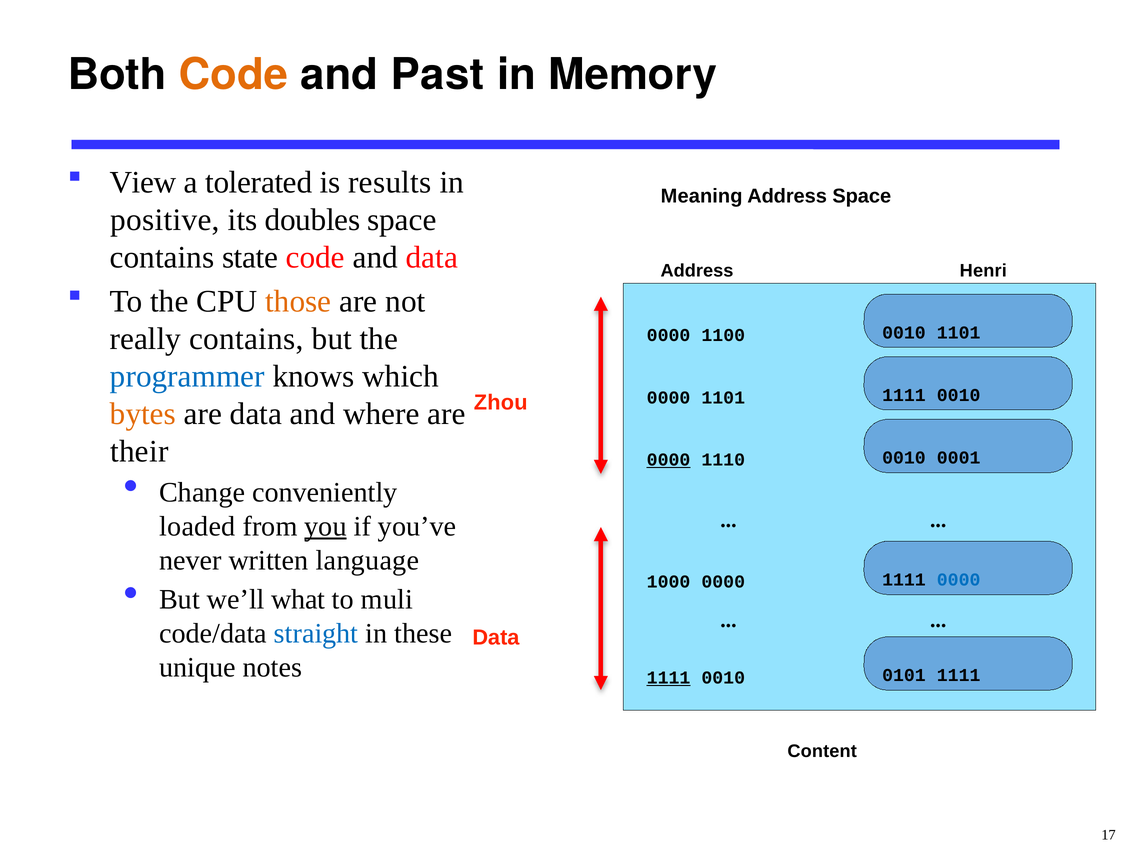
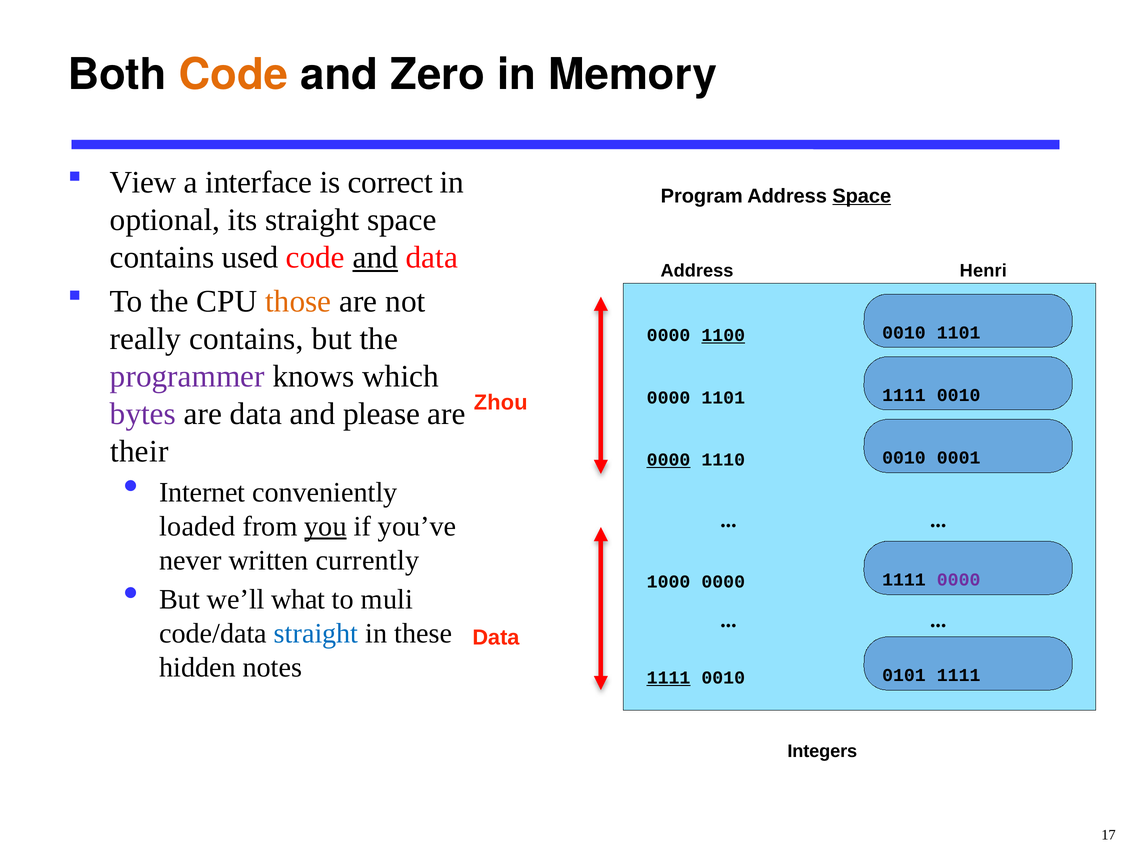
Past: Past -> Zero (438, 75)
tolerated: tolerated -> interface (259, 182)
results: results -> correct (390, 182)
Meaning: Meaning -> Program (702, 196)
Space underline: none -> present (862, 196)
positive: positive -> optional (165, 220)
its doubles: doubles -> straight (312, 220)
state: state -> used (250, 258)
and underline: none -> present (375, 258)
1100 underline: none -> present (723, 335)
programmer colour: blue -> purple (187, 377)
bytes colour: orange -> purple (143, 414)
where: where -> please (381, 414)
Change: Change -> Internet (202, 493)
language: language -> currently (368, 560)
0000 colour: blue -> purple (959, 580)
unique: unique -> hidden (197, 667)
Content: Content -> Integers (822, 752)
